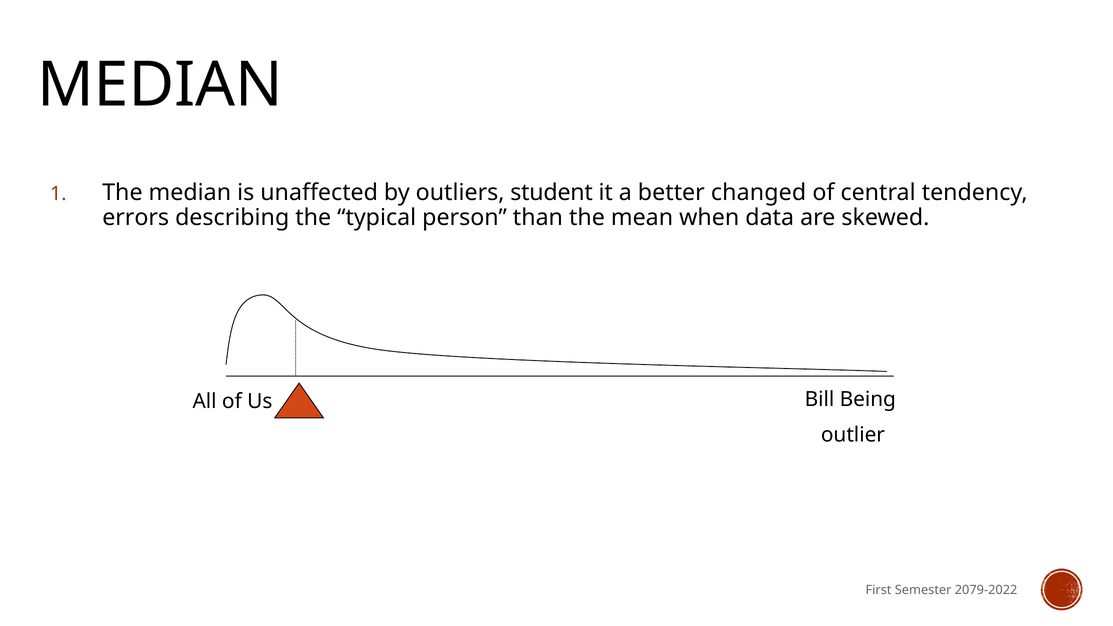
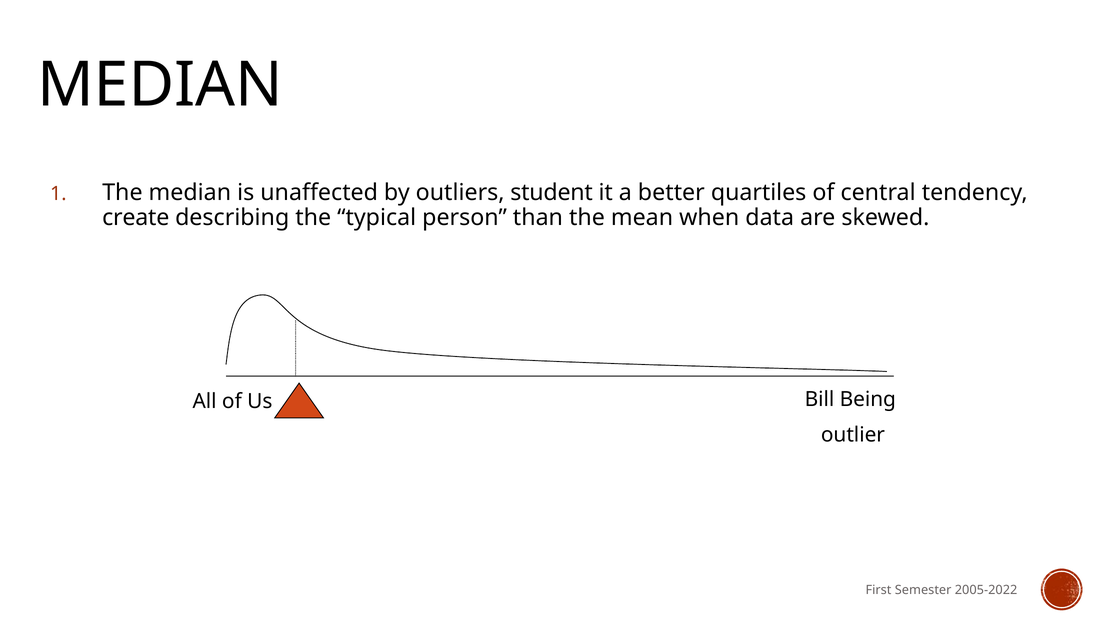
changed: changed -> quartiles (759, 193)
errors: errors -> create (136, 218)
2079-2022: 2079-2022 -> 2005-2022 (986, 590)
